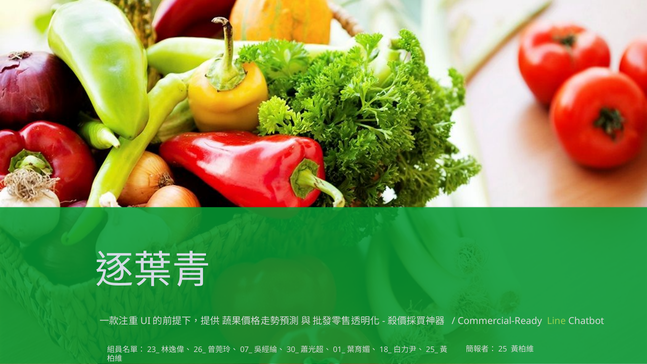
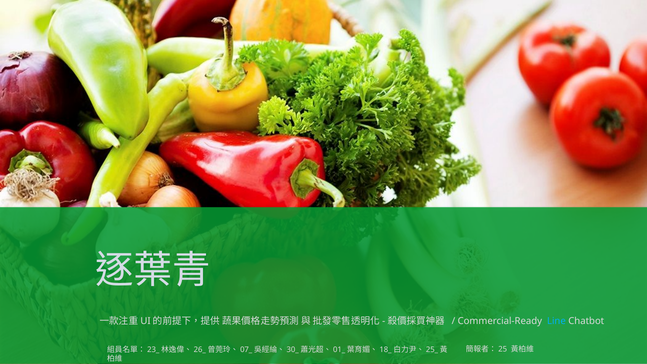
Line colour: light green -> light blue (556, 321)
